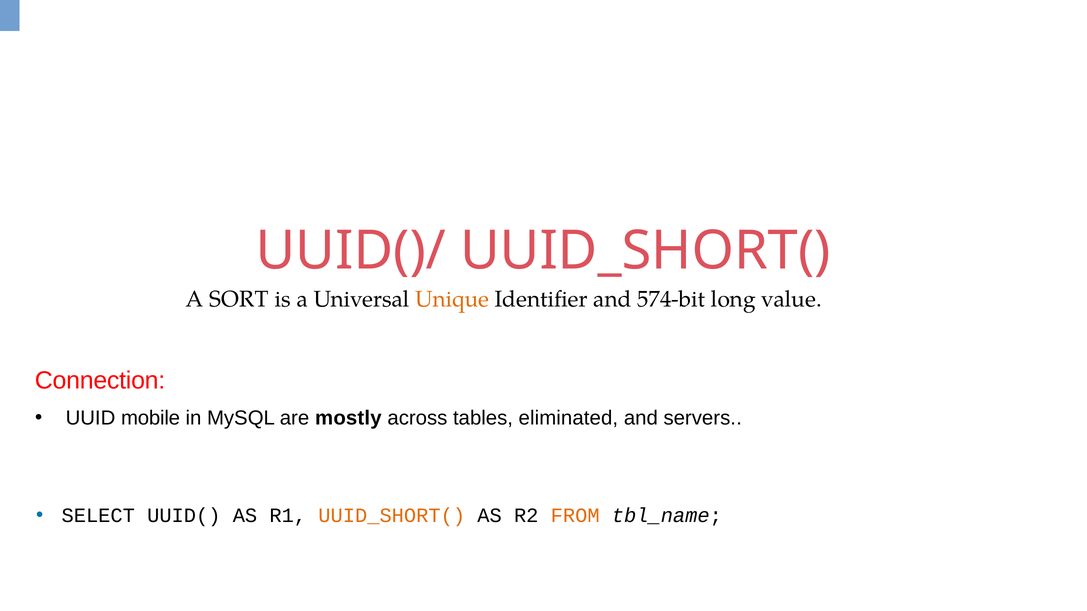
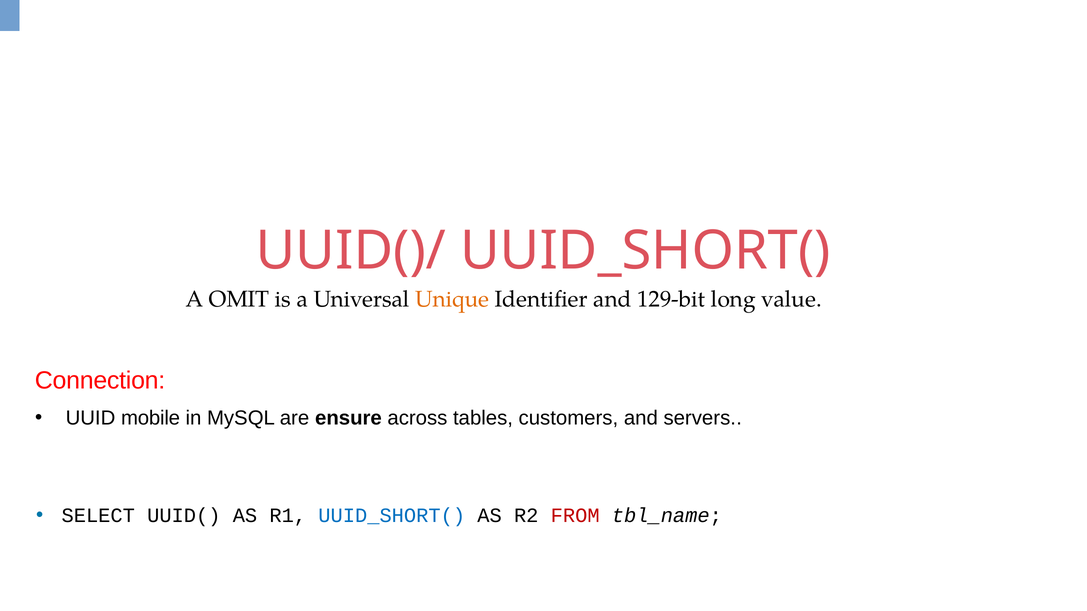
SORT: SORT -> OMIT (239, 300)
574-bit: 574-bit -> 129-bit (671, 300)
mostly: mostly -> ensure (348, 418)
eliminated: eliminated -> customers (568, 418)
UUID_SHORT( colour: orange -> blue (392, 516)
FROM colour: orange -> red (575, 516)
